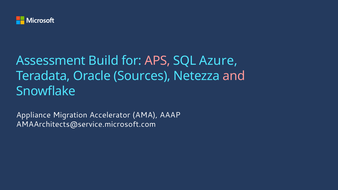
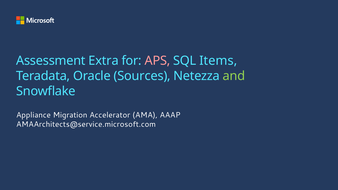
Build: Build -> Extra (104, 61)
Azure: Azure -> Items (218, 61)
and colour: pink -> light green (234, 76)
